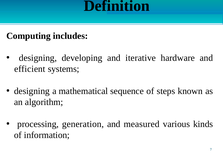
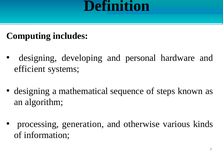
iterative: iterative -> personal (141, 58)
measured: measured -> otherwise (142, 124)
